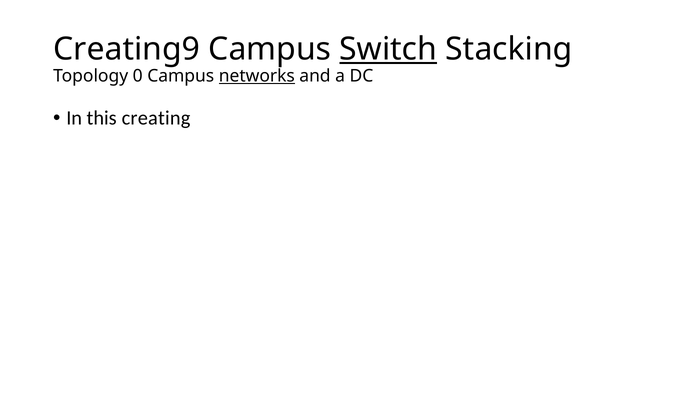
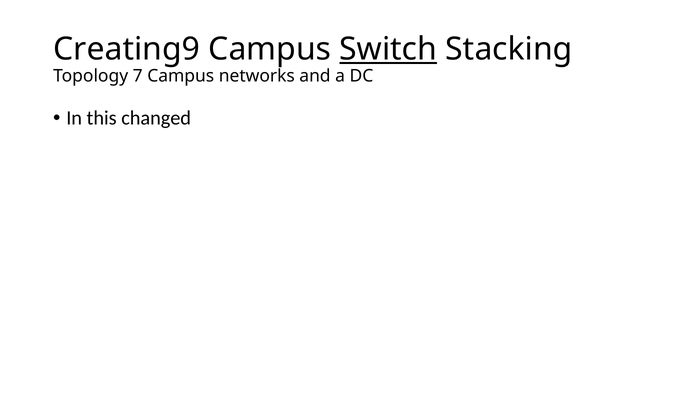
0: 0 -> 7 (138, 76)
networks underline: present -> none (257, 76)
creating: creating -> changed (156, 118)
